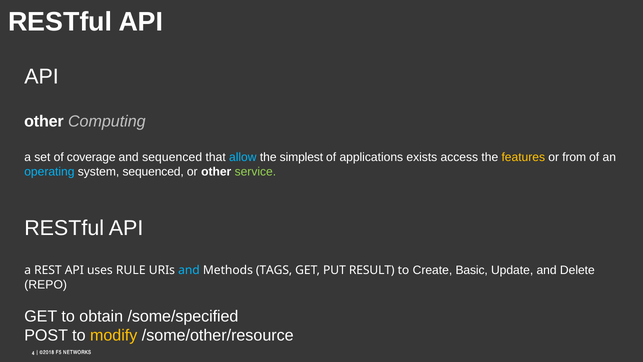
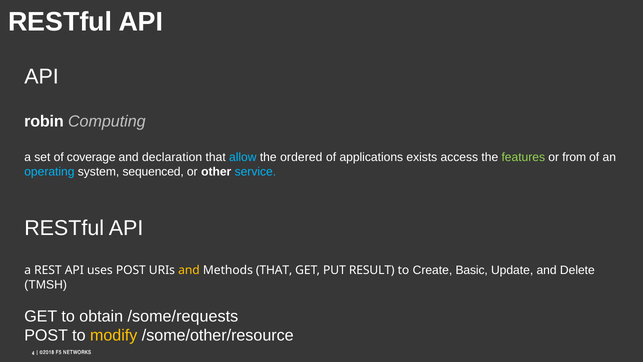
other: other -> robin (44, 121)
and sequenced: sequenced -> declaration (172, 157)
simplest: simplest -> ordered (301, 157)
features colour: yellow -> light green (523, 157)
service colour: light green -> light blue (255, 171)
uses RULE: RULE -> POST (131, 270)
and colour: light blue -> yellow (189, 270)
Methods TAGS: TAGS -> THAT (274, 270)
REPO: REPO -> TMSH (46, 284)
/some/specified: /some/specified -> /some/requests (183, 316)
